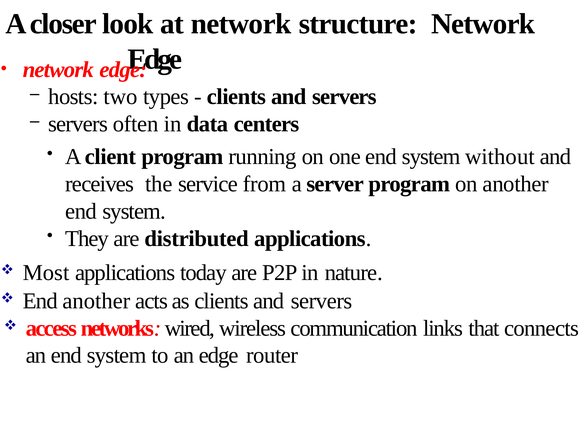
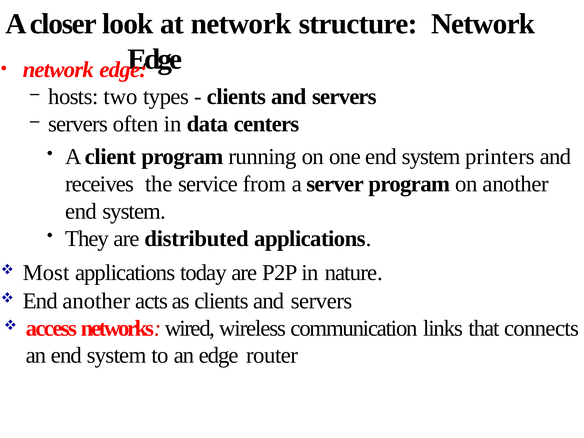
without: without -> printers (500, 157)
